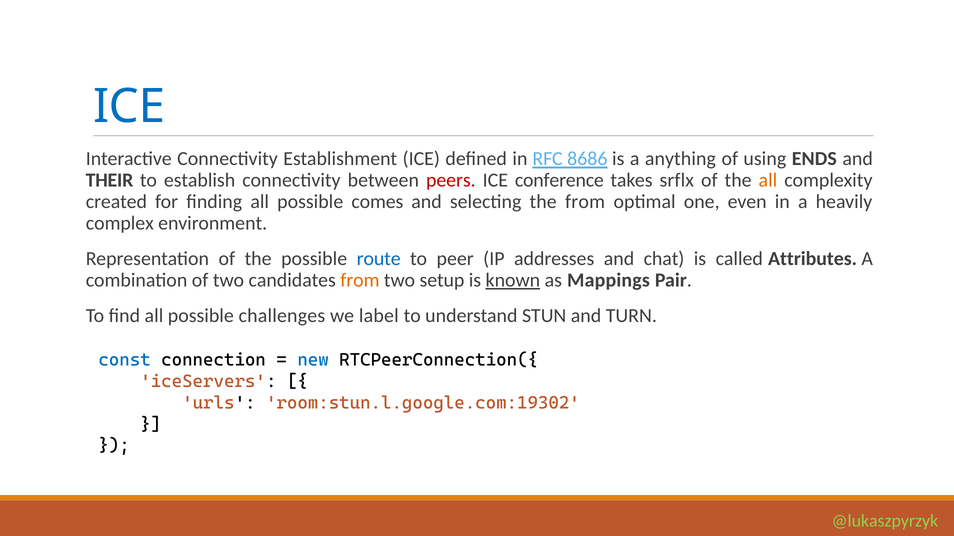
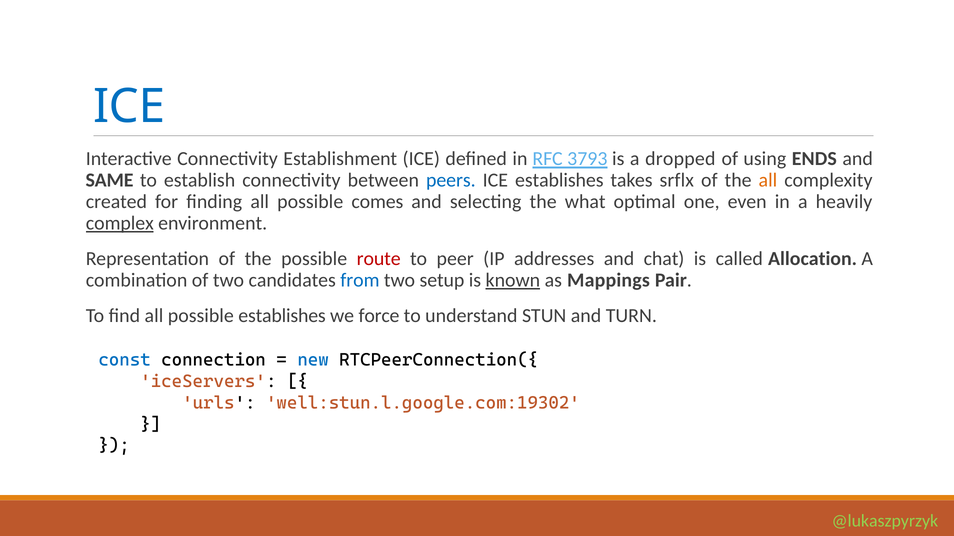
8686: 8686 -> 3793 (587, 159)
anything: anything -> dropped (680, 159)
THEIR: THEIR -> SAME (109, 181)
peers colour: red -> blue (451, 181)
ICE conference: conference -> establishes (559, 181)
the from: from -> what (585, 202)
complex underline: none -> present (120, 224)
route colour: blue -> red (379, 259)
Attributes: Attributes -> Allocation (813, 259)
from colour: orange -> blue (360, 280)
possible challenges: challenges -> establishes (282, 316)
label: label -> force (379, 316)
room:stun.l.google.com:19302: room:stun.l.google.com:19302 -> well:stun.l.google.com:19302 (423, 403)
